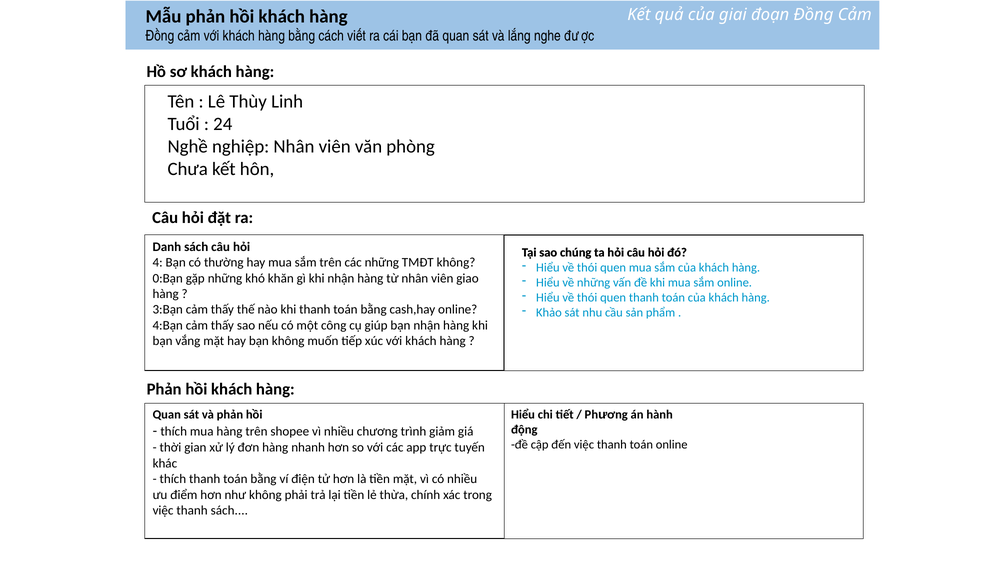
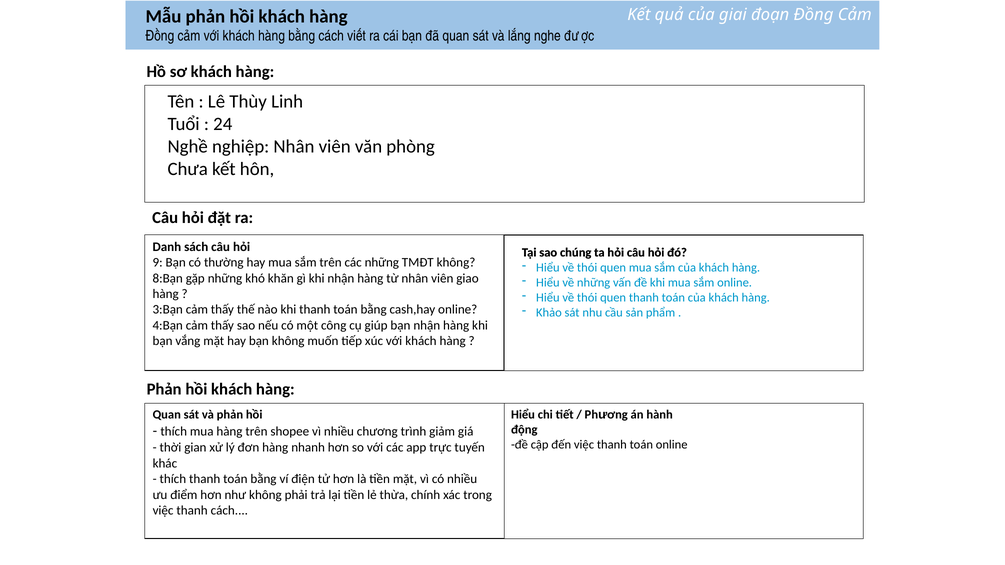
4: 4 -> 9 (158, 263)
0:Bạn: 0:Bạn -> 8:Bạn (168, 278)
thanh sách: sách -> cách (229, 511)
